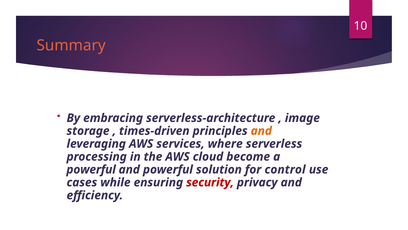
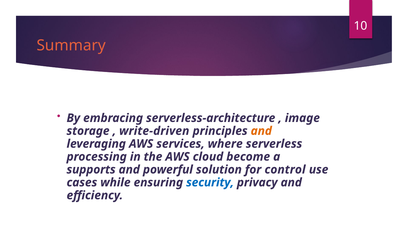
times-driven: times-driven -> write-driven (154, 131)
powerful: powerful -> supports (91, 169)
security colour: red -> blue (210, 182)
